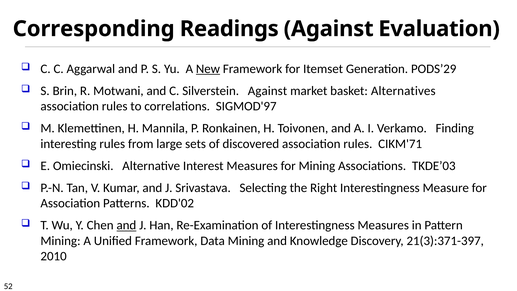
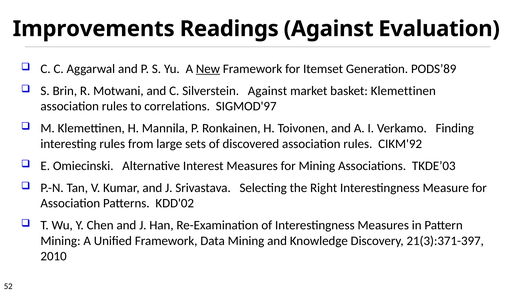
Corresponding: Corresponding -> Improvements (94, 29)
PODS’29: PODS’29 -> PODS’89 (434, 69)
basket Alternatives: Alternatives -> Klemettinen (403, 91)
CIKM'71: CIKM'71 -> CIKM'92 (400, 144)
and underline: present -> none (126, 225)
